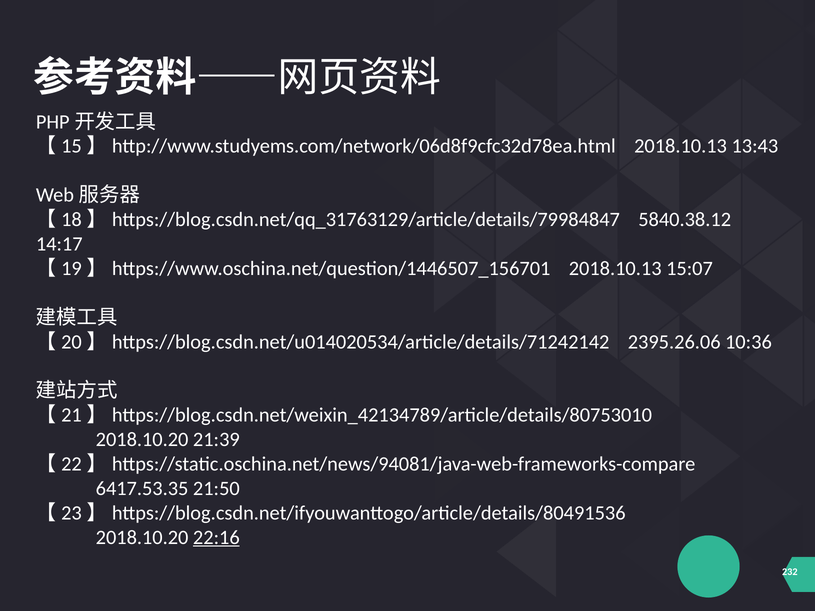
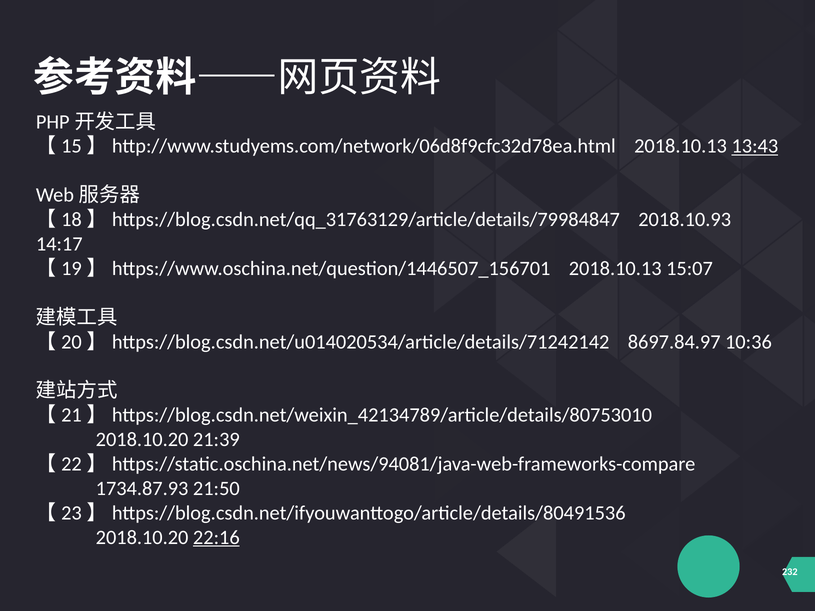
13:43 underline: none -> present (755, 146)
5840.38.12: 5840.38.12 -> 2018.10.93 (685, 220)
2395.26.06: 2395.26.06 -> 8697.84.97 (674, 342)
6417.53.35: 6417.53.35 -> 1734.87.93 (142, 489)
